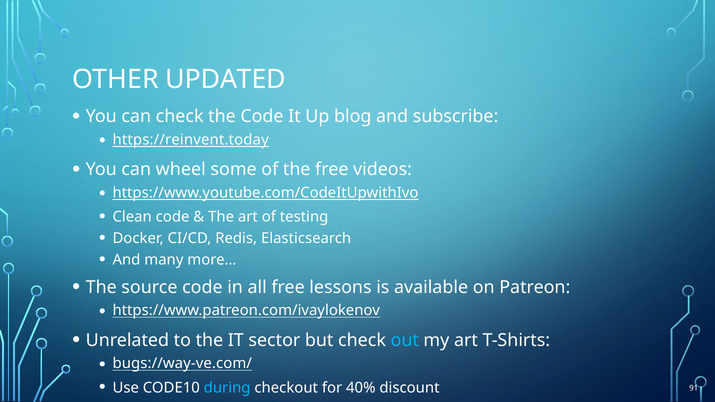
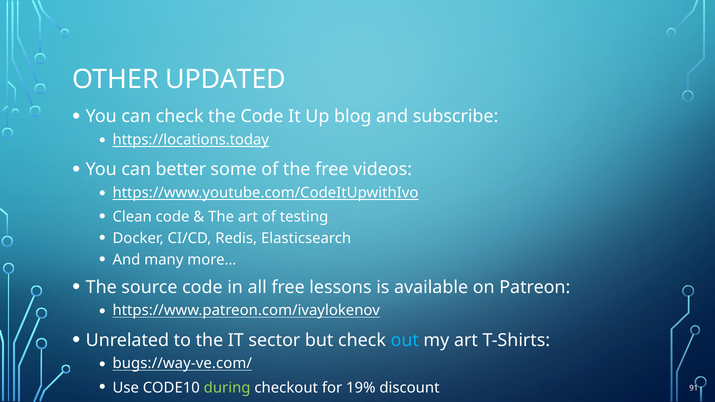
https://reinvent.today: https://reinvent.today -> https://locations.today (191, 140)
wheel: wheel -> better (181, 170)
during colour: light blue -> light green (227, 388)
40%: 40% -> 19% (361, 388)
